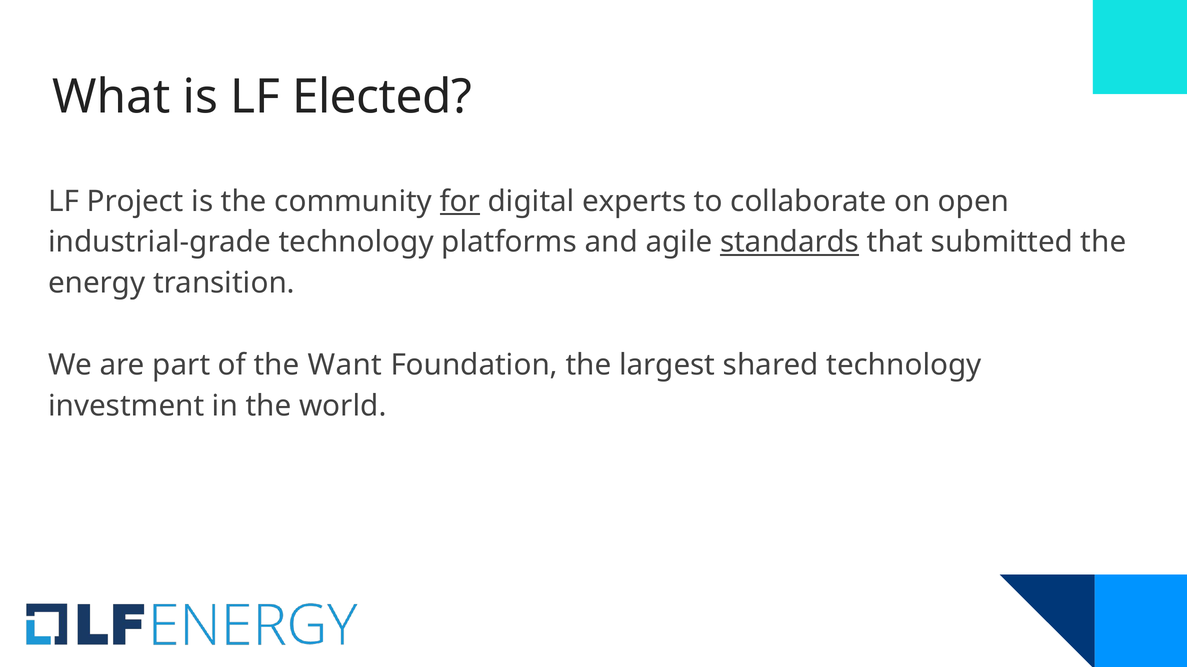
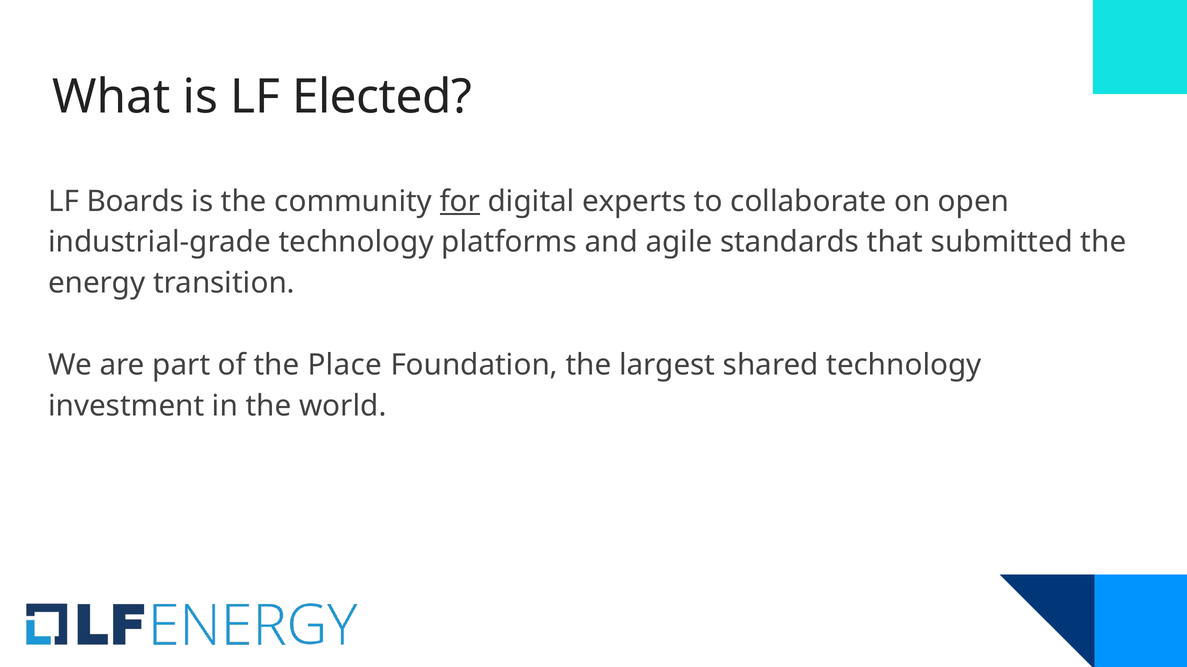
Project: Project -> Boards (135, 201)
standards underline: present -> none (790, 242)
Want: Want -> Place (345, 365)
